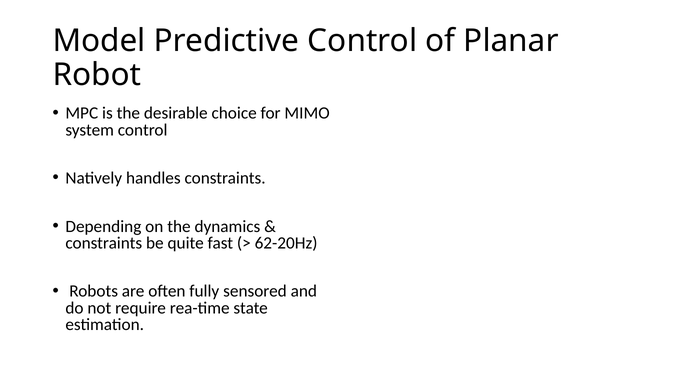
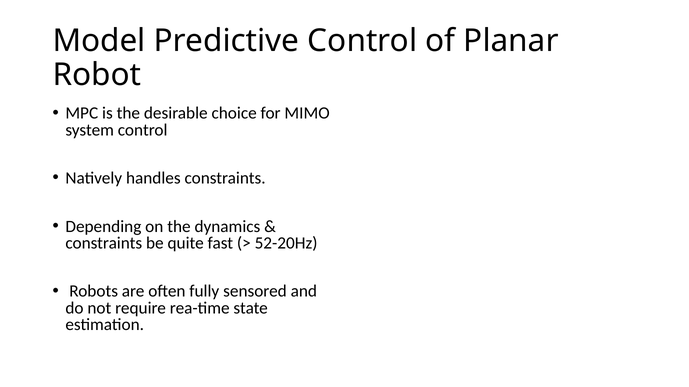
62-20Hz: 62-20Hz -> 52-20Hz (286, 243)
